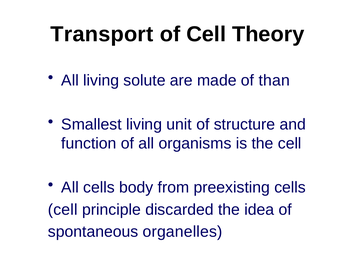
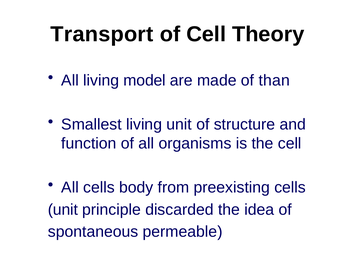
solute: solute -> model (145, 80)
cell: cell -> unit (63, 210)
organelles: organelles -> permeable (183, 232)
